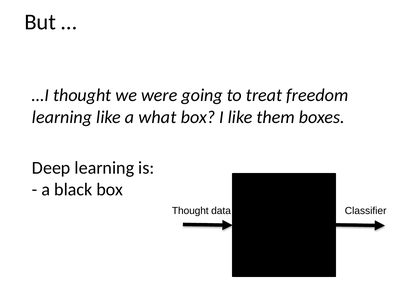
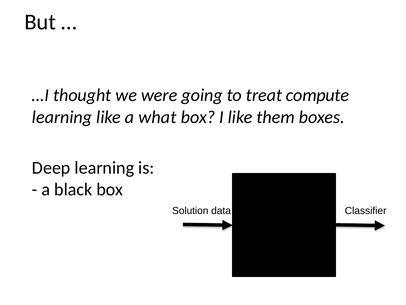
freedom: freedom -> compute (318, 95)
Thought: Thought -> Solution (190, 210)
